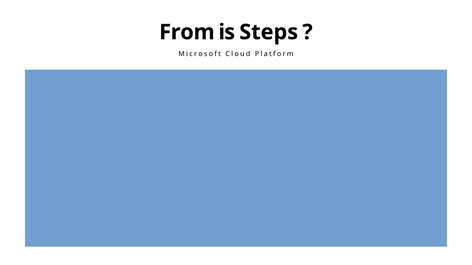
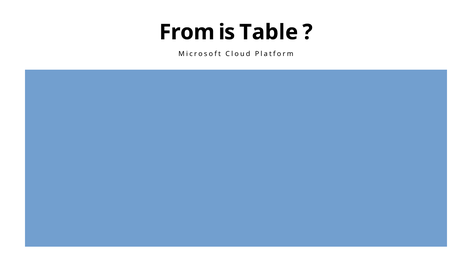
Steps: Steps -> Table (269, 32)
